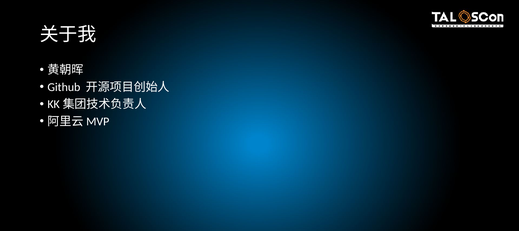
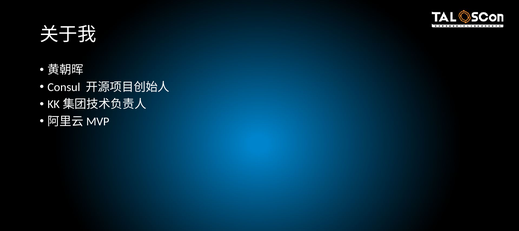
Github: Github -> Consul (64, 87)
